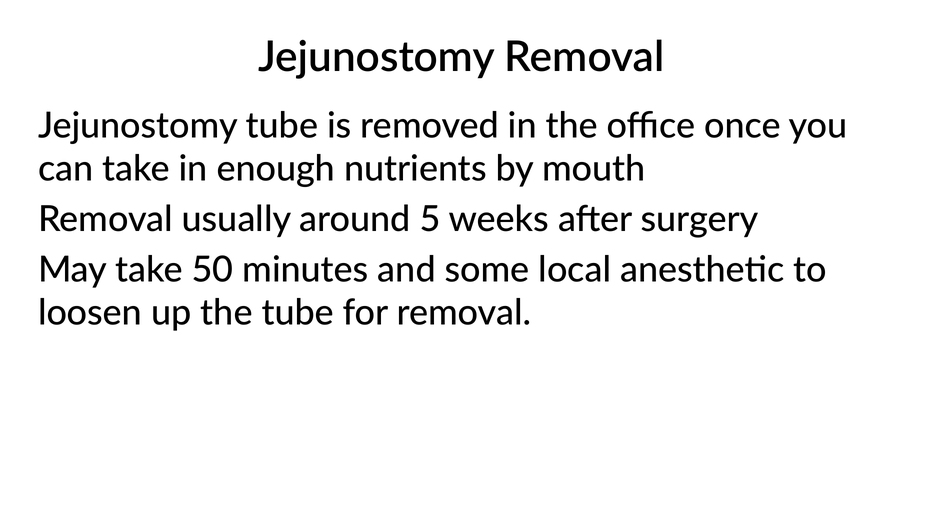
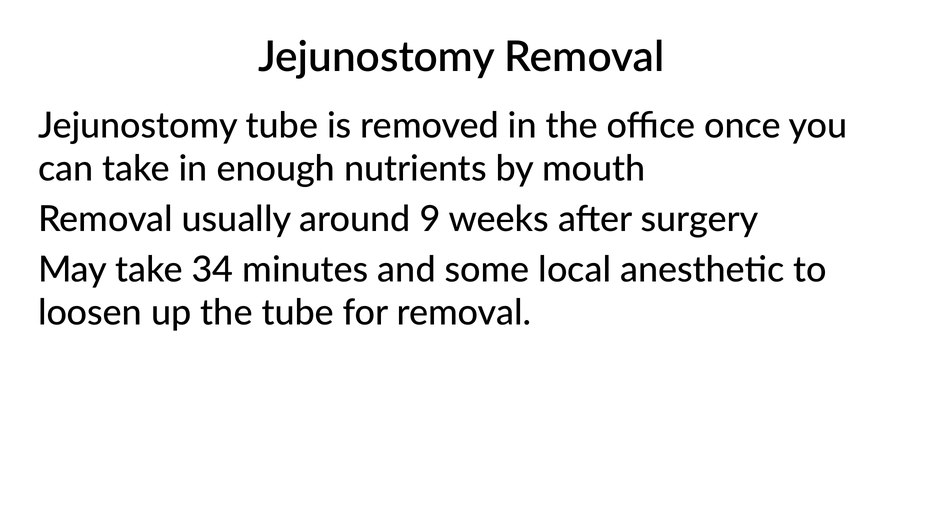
5: 5 -> 9 (430, 219)
50: 50 -> 34 (213, 270)
